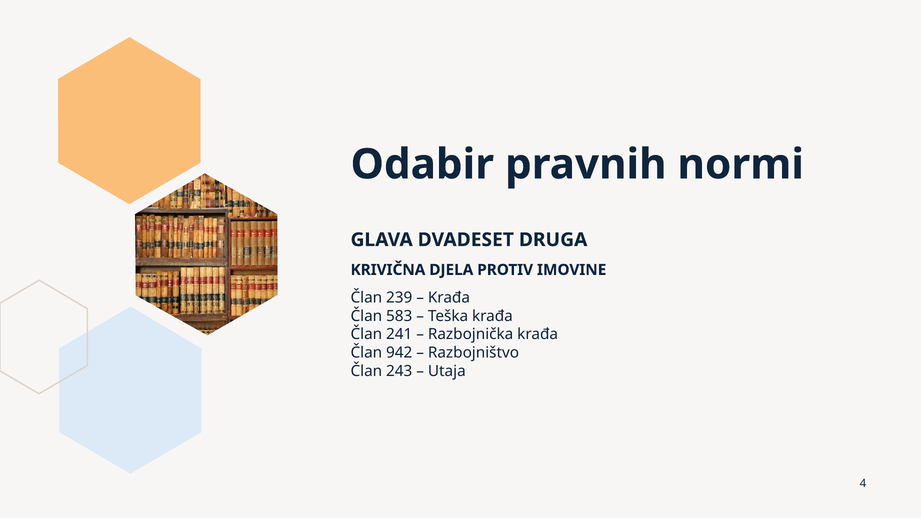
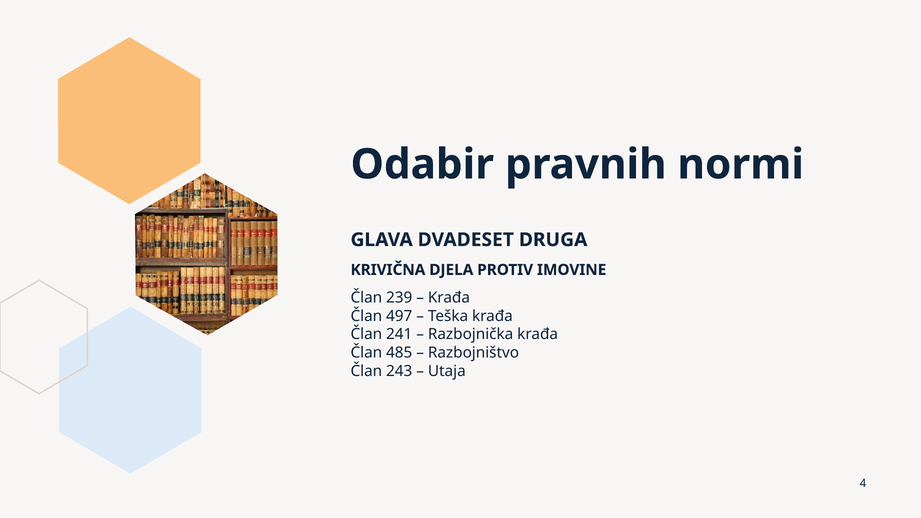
583: 583 -> 497 (399, 316)
942: 942 -> 485 (399, 353)
